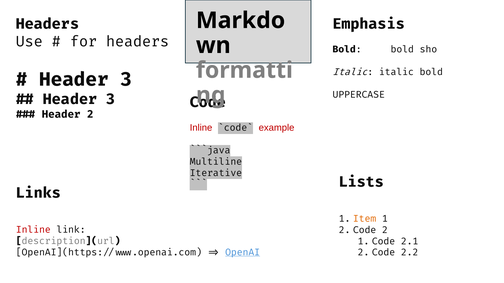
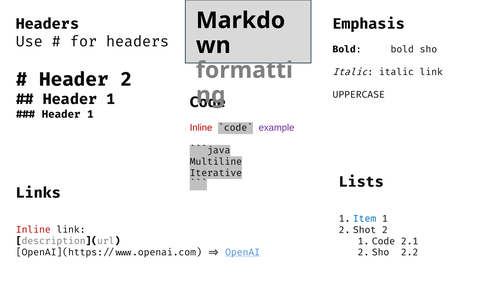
italic bold: bold -> link (431, 72)
3: 3 -> 2 (126, 80)
3: 3 -> 1 (111, 100)
2: 2 -> 1 (90, 114)
example colour: red -> purple (277, 128)
Item colour: orange -> blue (365, 219)
Code: Code -> Shot (365, 230)
Code: Code -> Show (384, 253)
